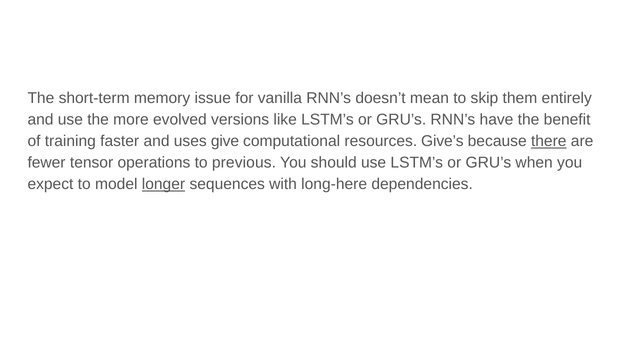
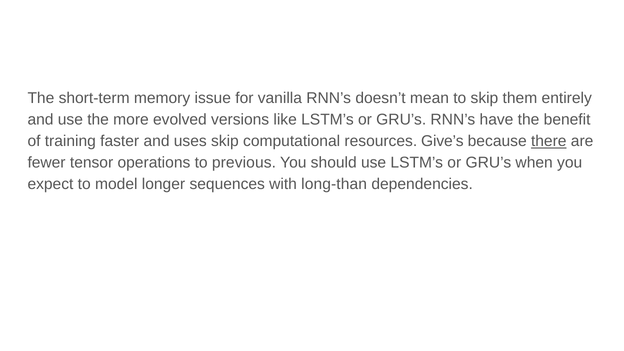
uses give: give -> skip (225, 141)
longer underline: present -> none (163, 184)
long-here: long-here -> long-than (334, 184)
